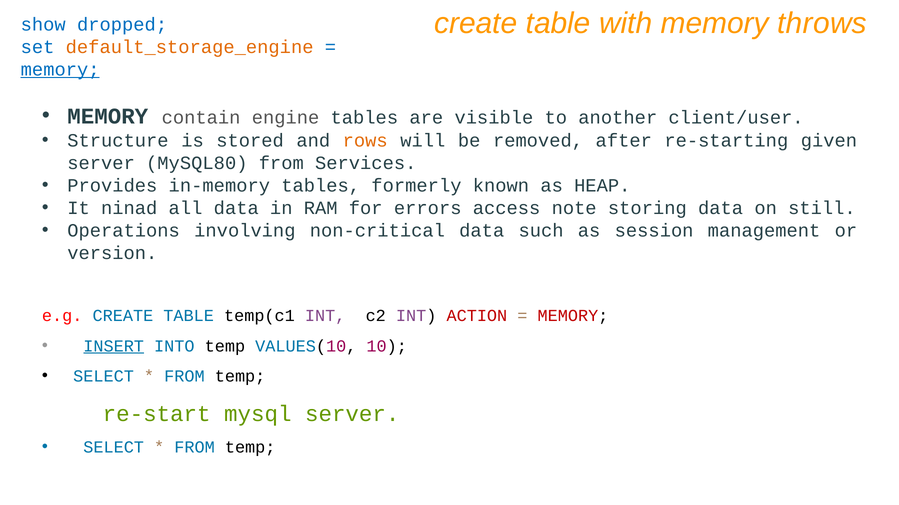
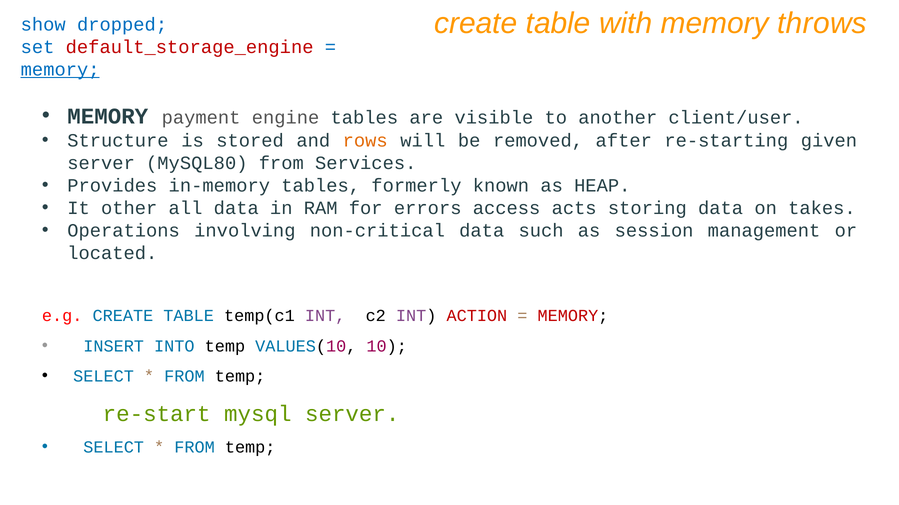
default_storage_engine colour: orange -> red (190, 47)
contain: contain -> payment (201, 118)
ninad: ninad -> other (129, 208)
note: note -> acts (574, 208)
still: still -> takes (822, 208)
version: version -> located (112, 253)
INSERT underline: present -> none (114, 346)
